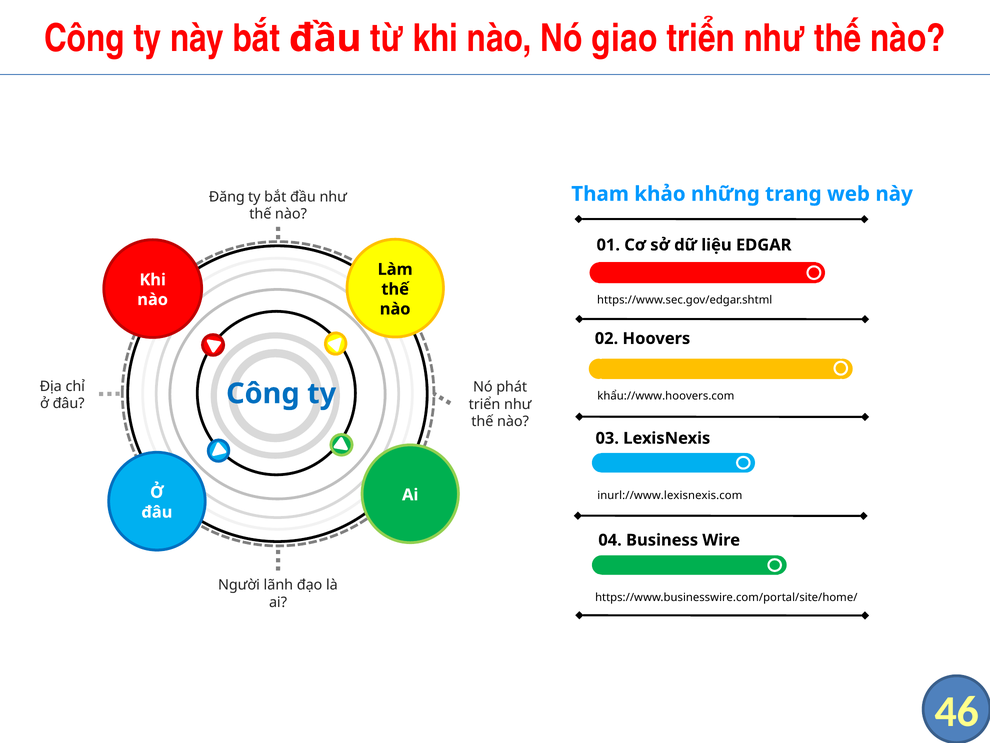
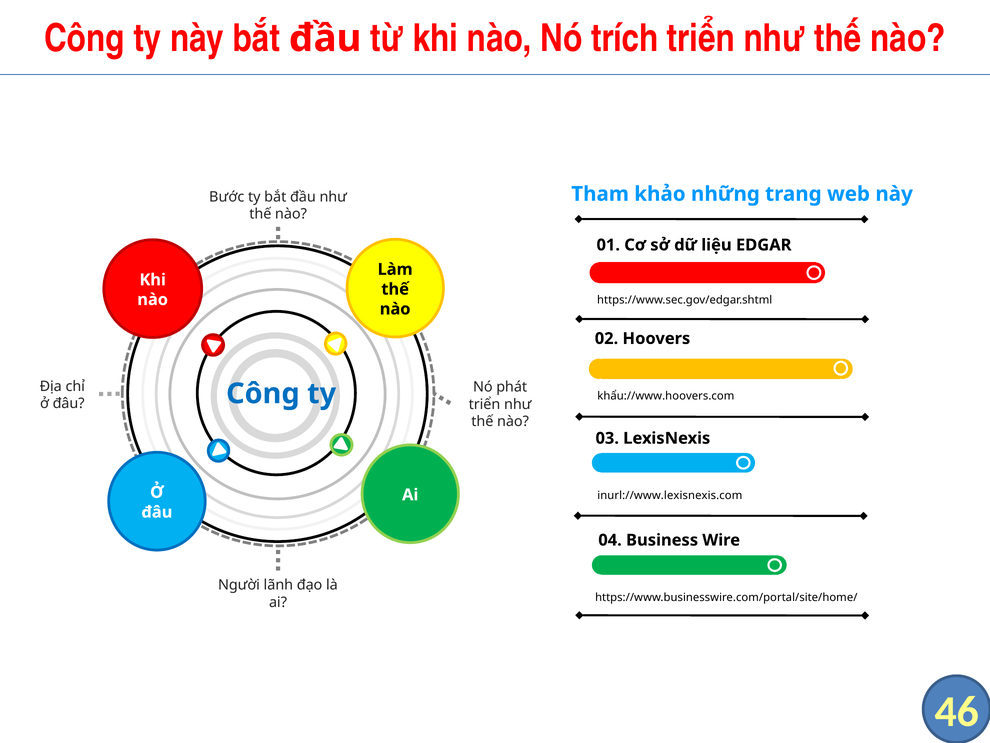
giao: giao -> trích (625, 38)
Đăng: Đăng -> Bước (227, 197)
